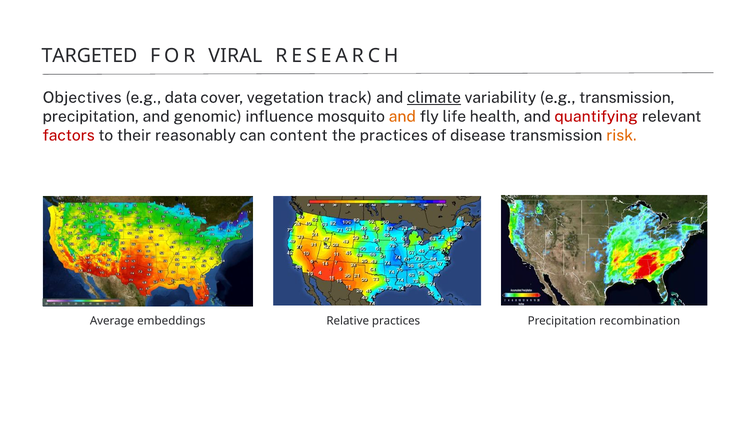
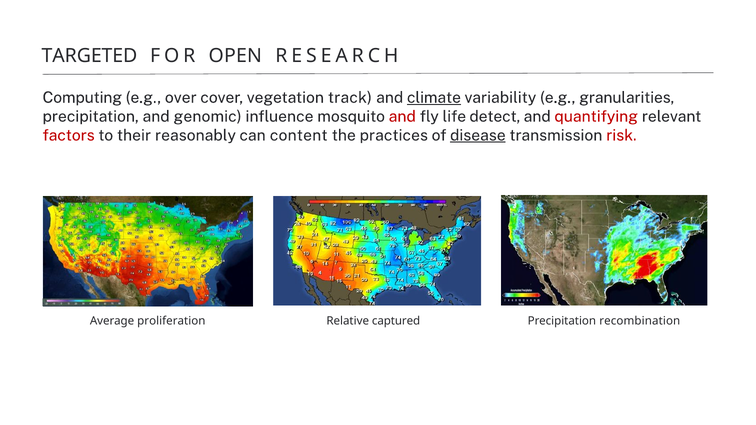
VIRAL: VIRAL -> OPEN (235, 56)
Objectives: Objectives -> Computing (82, 98)
data: data -> over (181, 98)
e.g transmission: transmission -> granularities (627, 98)
and colour: orange -> red (402, 117)
health: health -> detect (495, 117)
disease underline: none -> present (478, 135)
risk colour: orange -> red (621, 135)
embeddings: embeddings -> proliferation (171, 321)
Relative practices: practices -> captured (396, 321)
